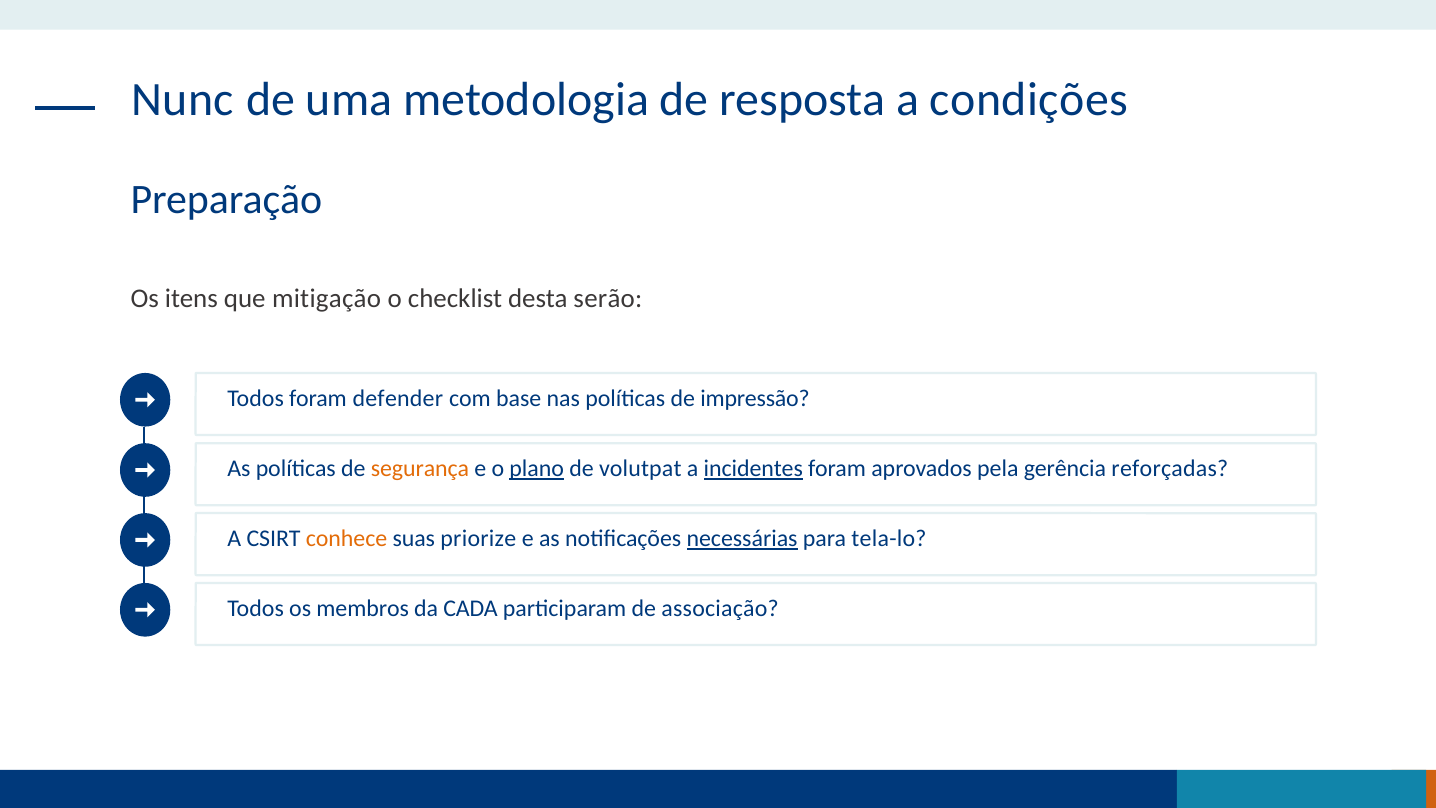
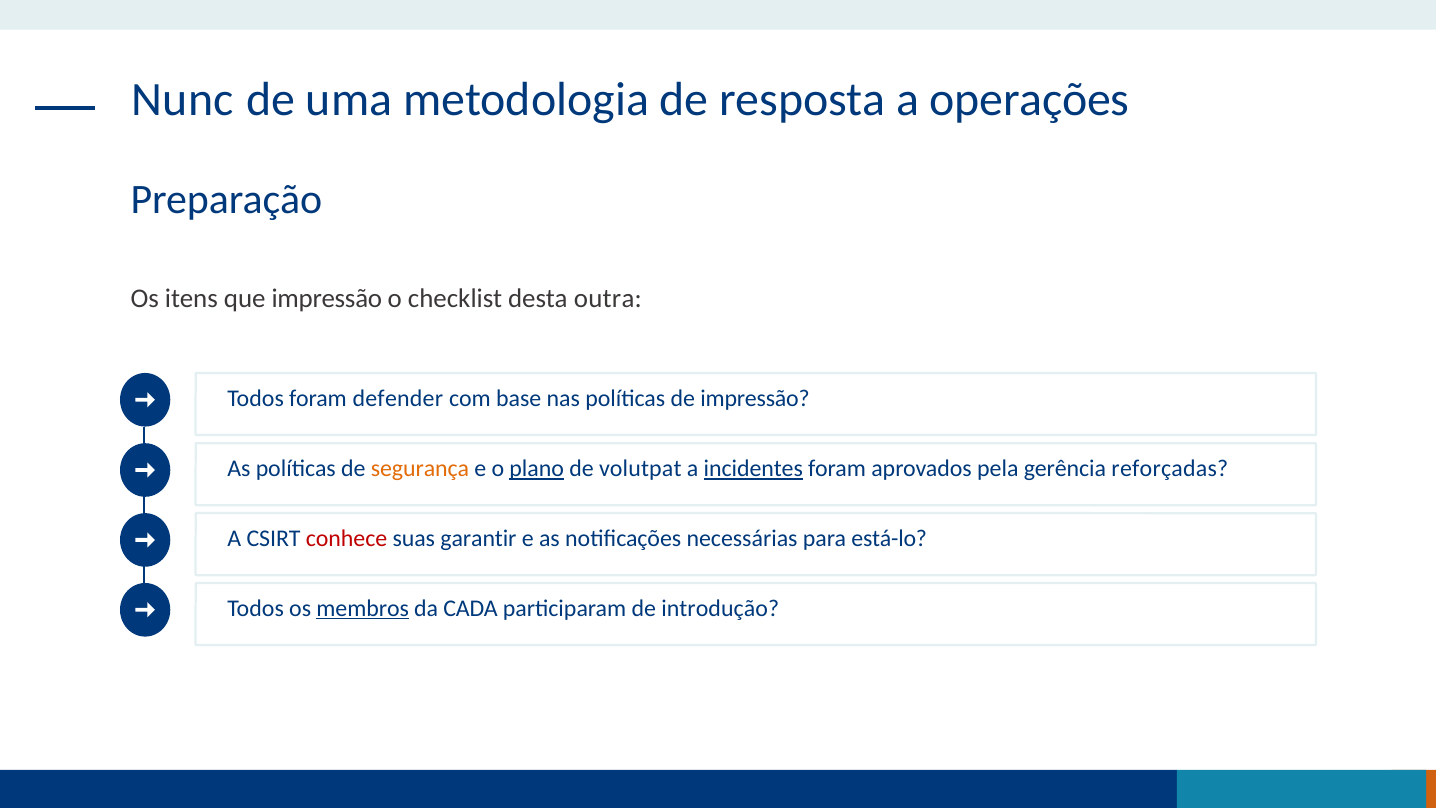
condições: condições -> operações (1030, 100)
que mitigação: mitigação -> impressão (327, 299)
serão: serão -> outra (608, 299)
conhece colour: orange -> red (347, 538)
priorize: priorize -> garantir (478, 538)
necessárias underline: present -> none (742, 538)
tela-lo: tela-lo -> está-lo (889, 538)
membros underline: none -> present (363, 608)
associação: associação -> introdução (720, 608)
